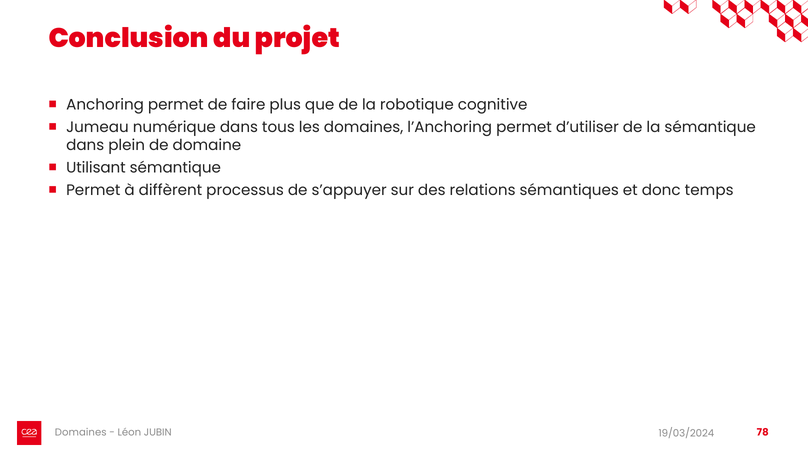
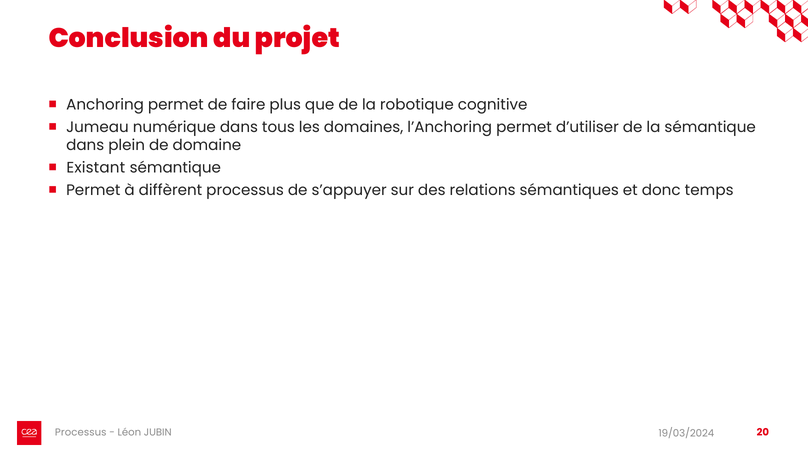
Utilisant: Utilisant -> Existant (96, 168)
Domaines: Domaines -> Processus (81, 432)
78: 78 -> 20 (763, 432)
